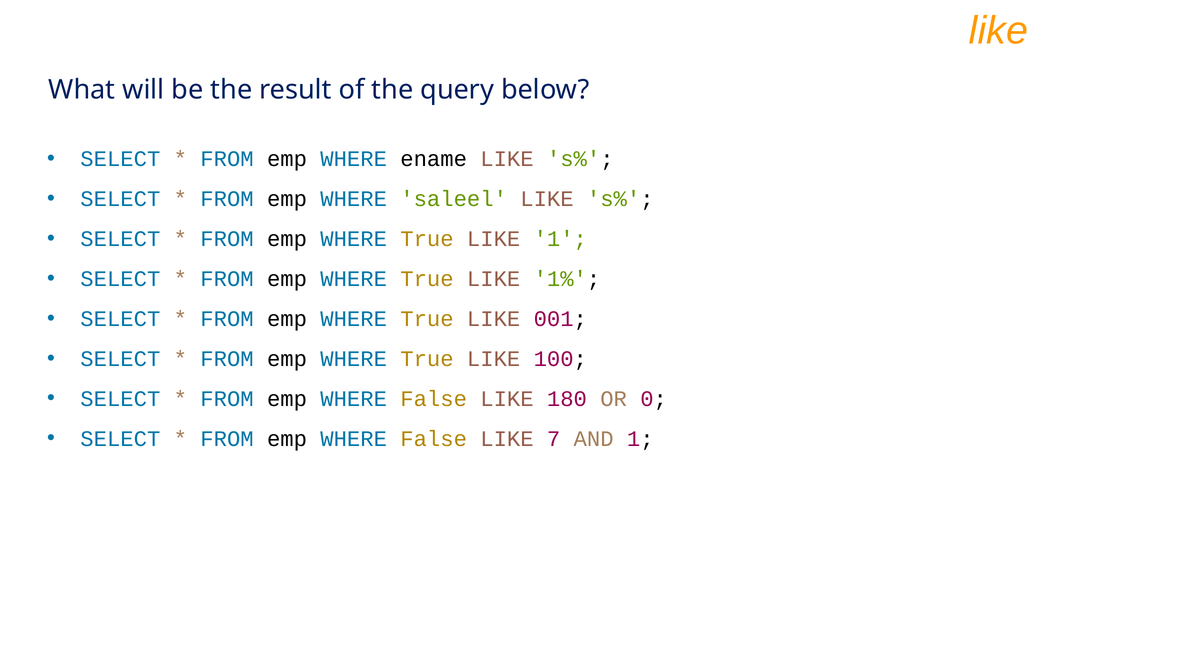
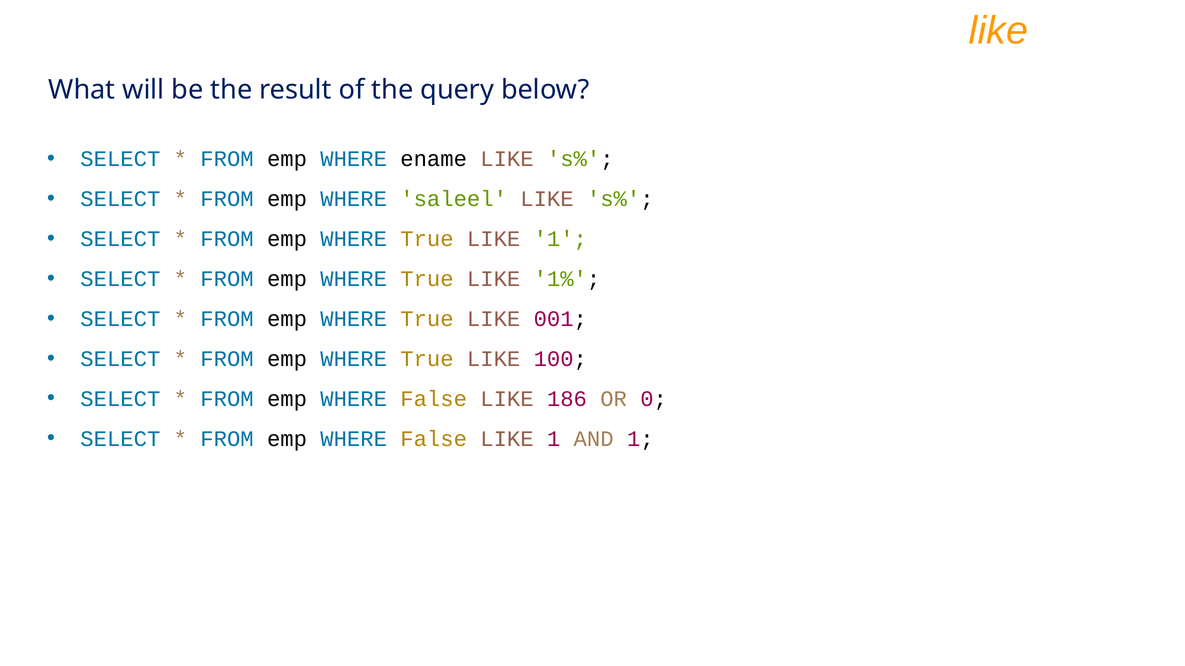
180: 180 -> 186 (567, 399)
False LIKE 7: 7 -> 1 (554, 439)
